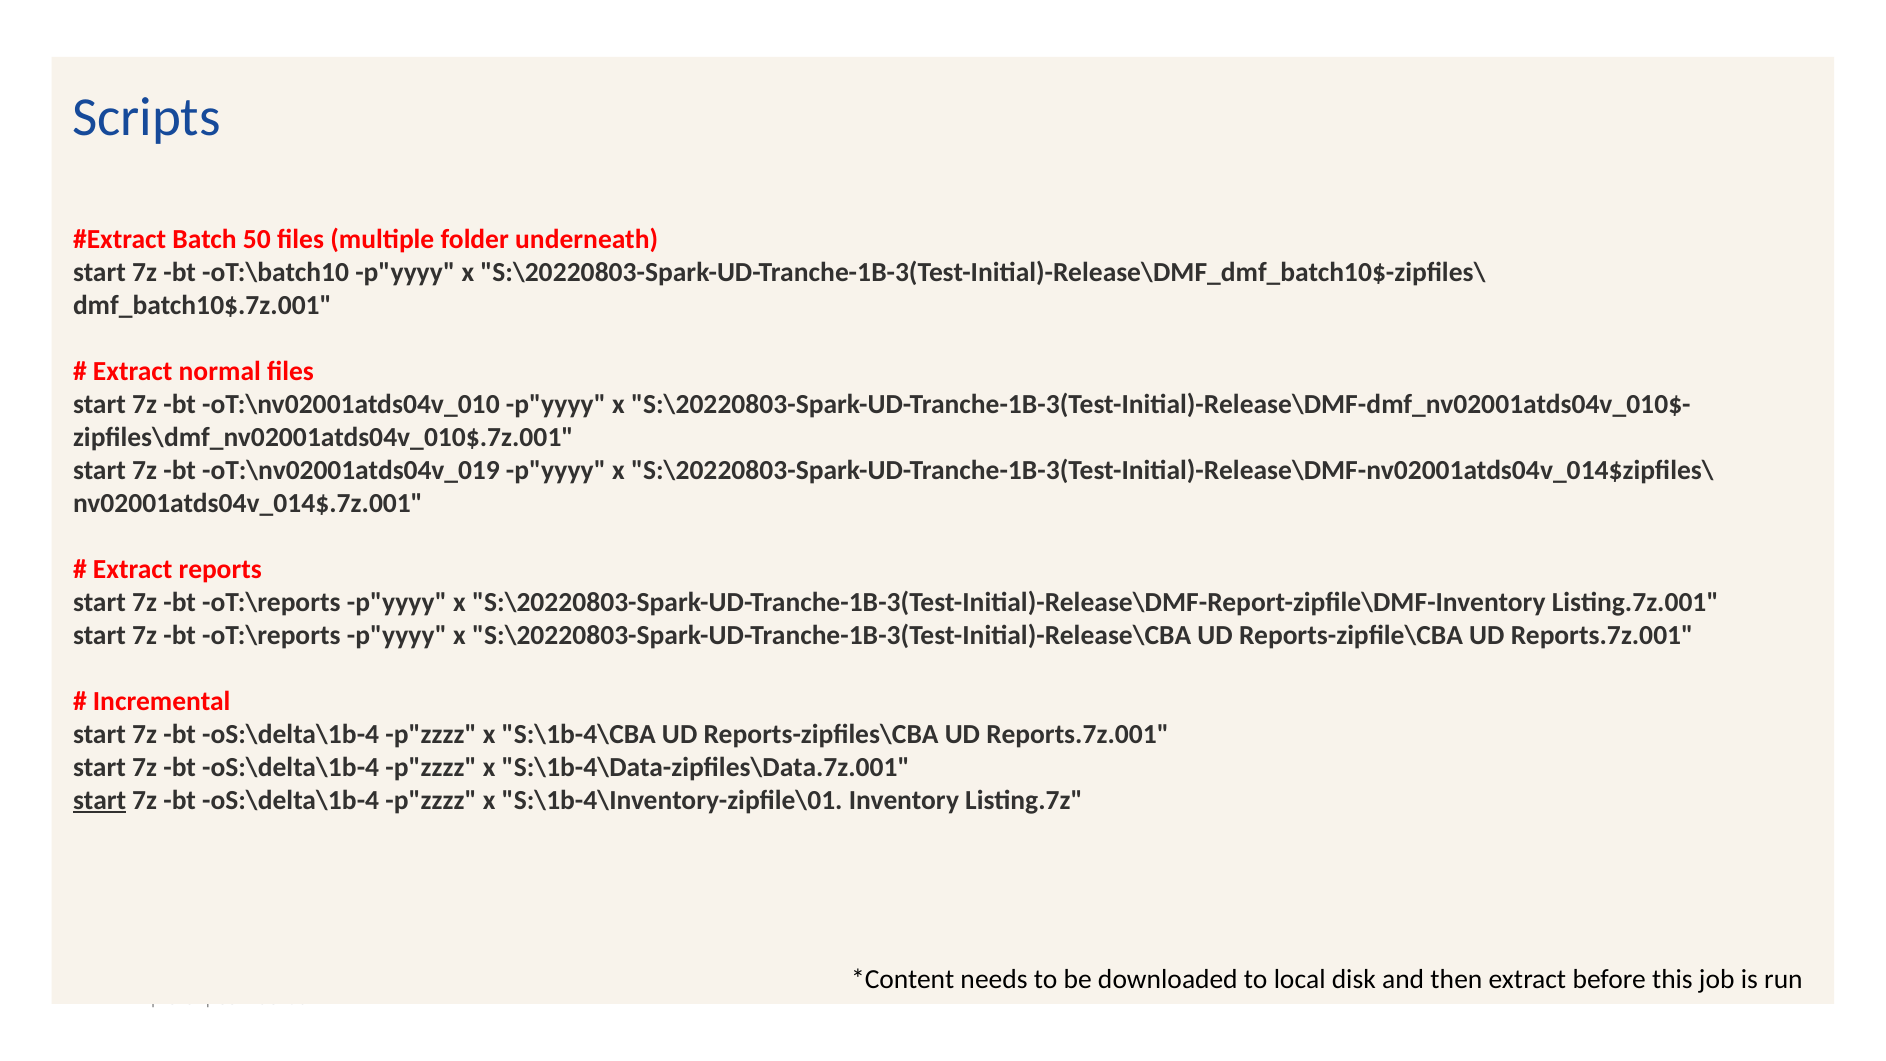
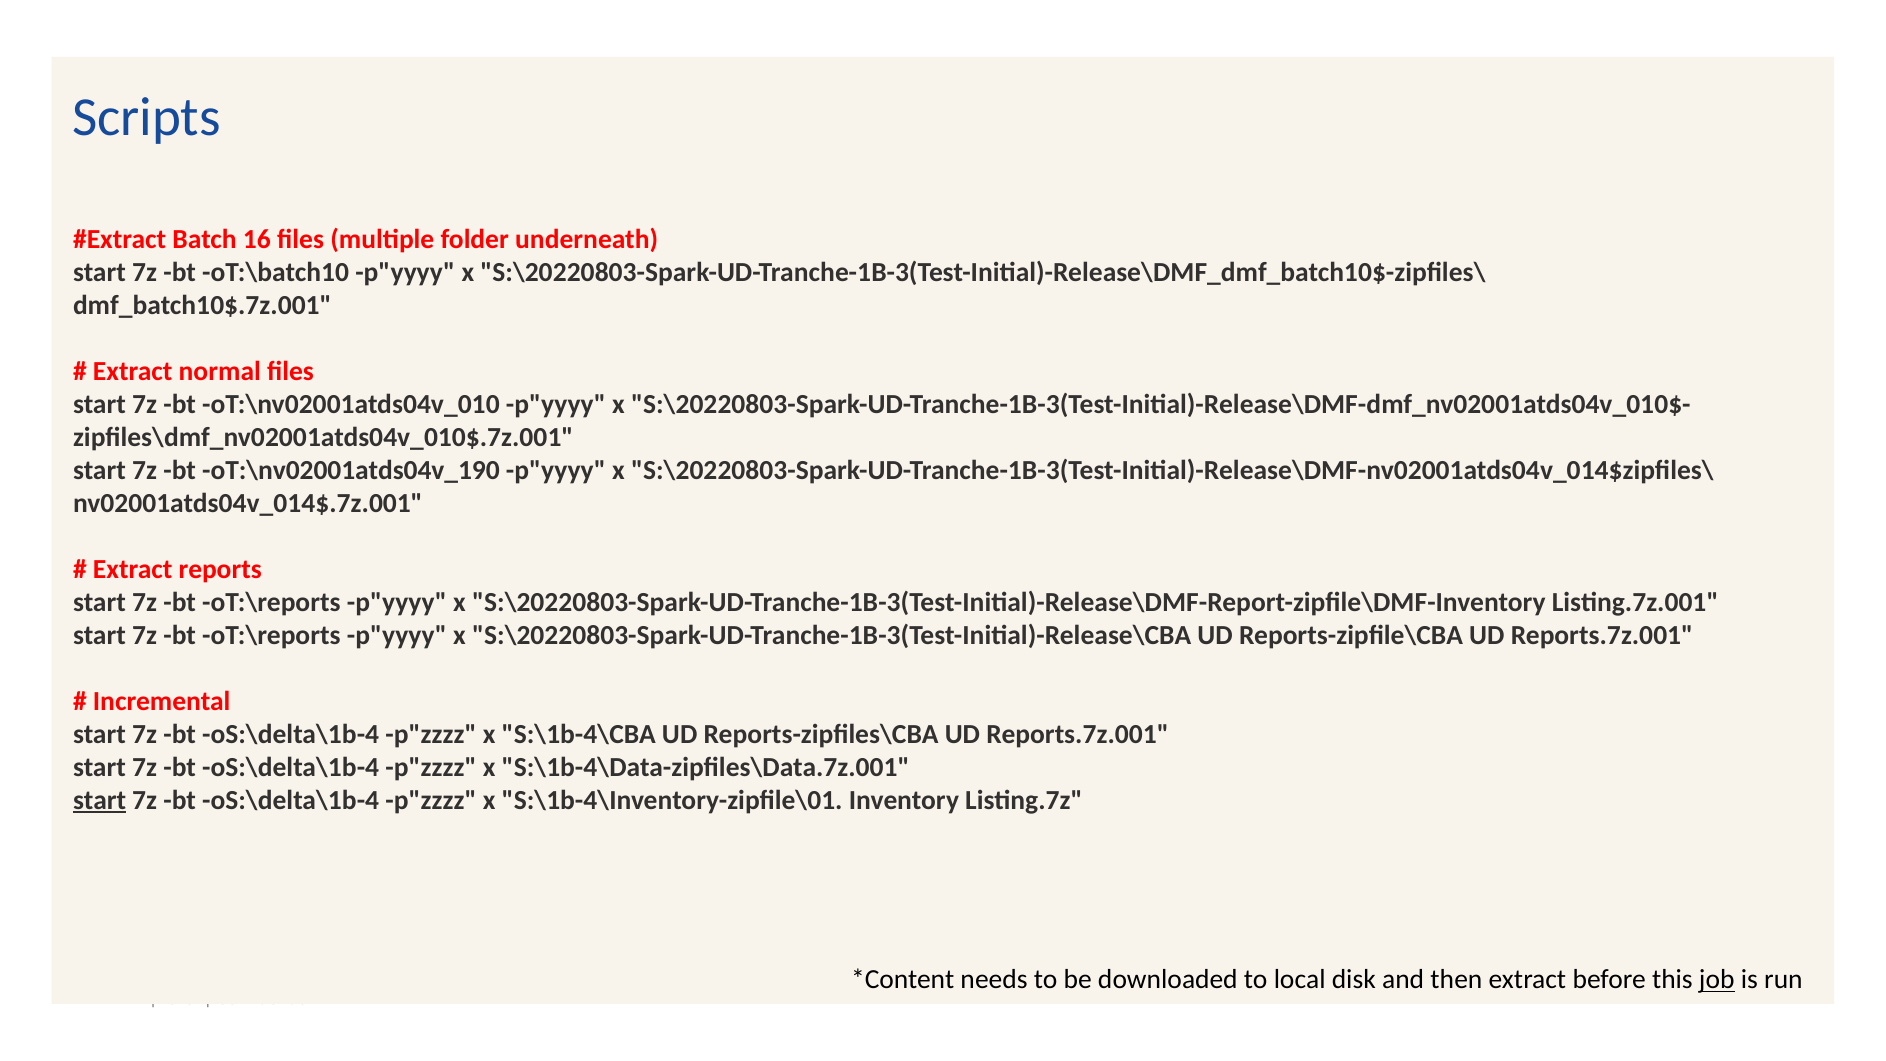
50: 50 -> 16 (257, 239)
oT:\nv02001atds04v_019: oT:\nv02001atds04v_019 -> oT:\nv02001atds04v_190 (351, 470)
job underline: none -> present (1717, 980)
